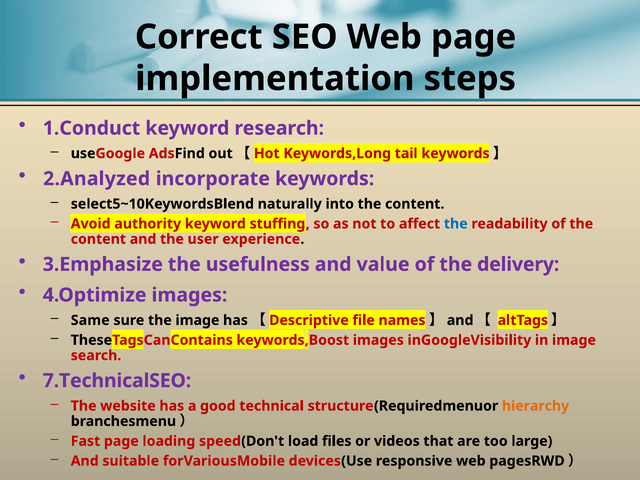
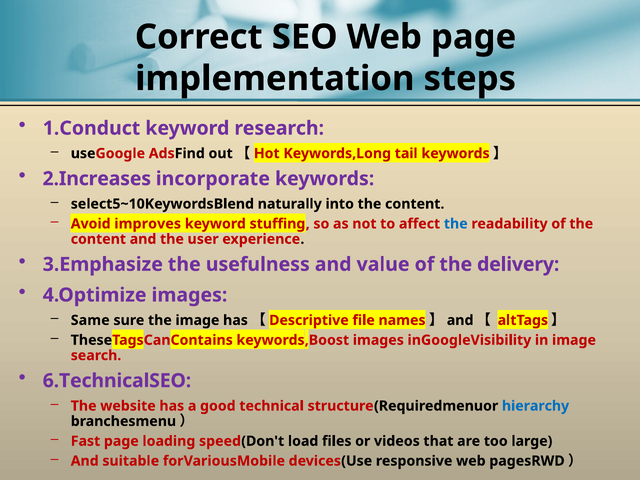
2.Analyzed: 2.Analyzed -> 2.Increases (97, 179)
authority: authority -> improves (148, 224)
7.TechnicalSEO: 7.TechnicalSEO -> 6.TechnicalSEO (117, 381)
hierarchy colour: orange -> blue (536, 406)
